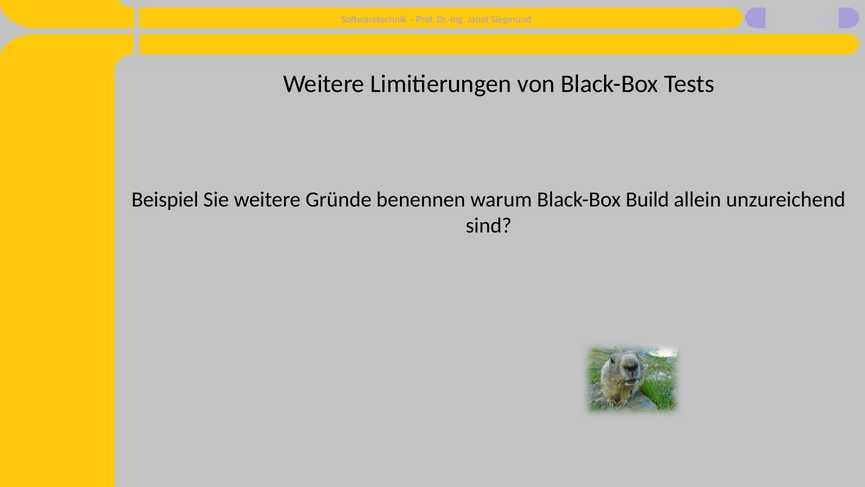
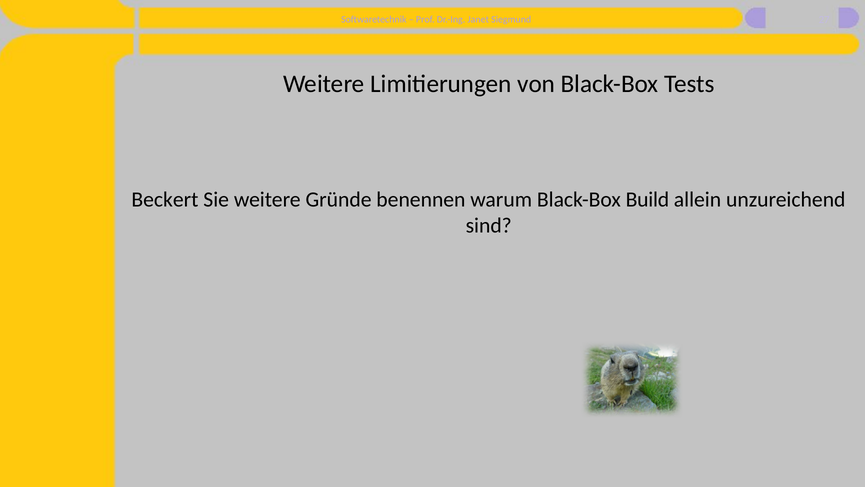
Beispiel: Beispiel -> Beckert (165, 199)
